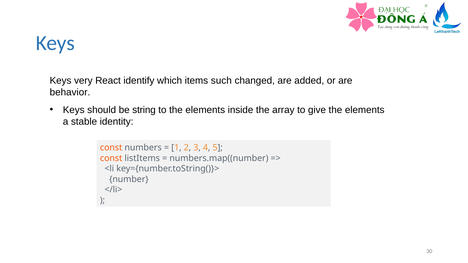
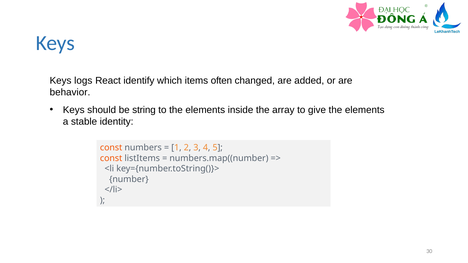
very: very -> logs (83, 81)
such: such -> often (221, 81)
